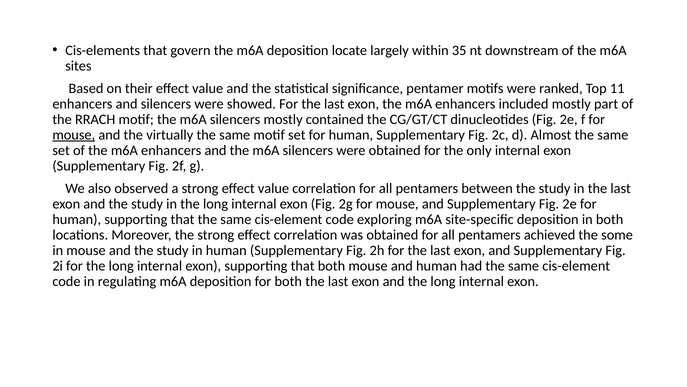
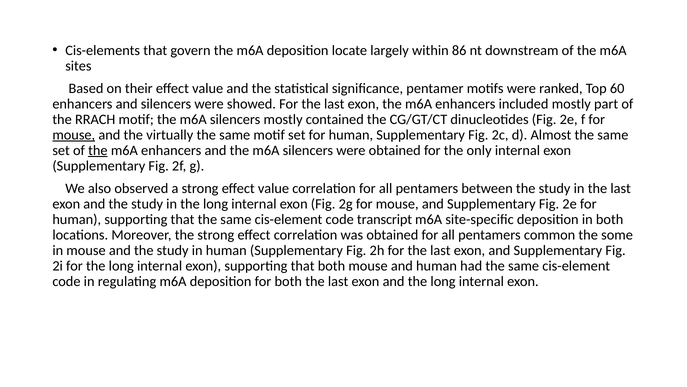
35: 35 -> 86 (459, 50)
11: 11 -> 60 (617, 88)
the underline: none -> present (98, 150)
exploring: exploring -> transcript (385, 219)
achieved: achieved -> common (550, 235)
